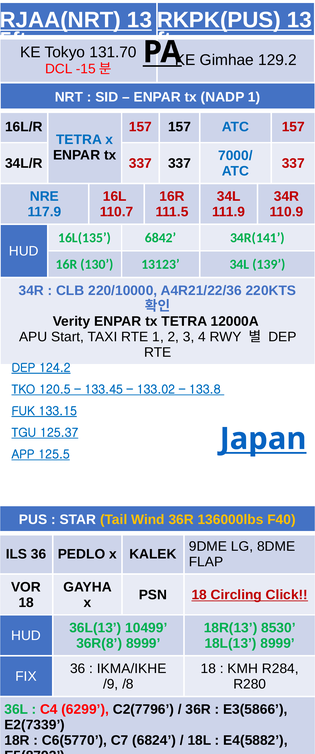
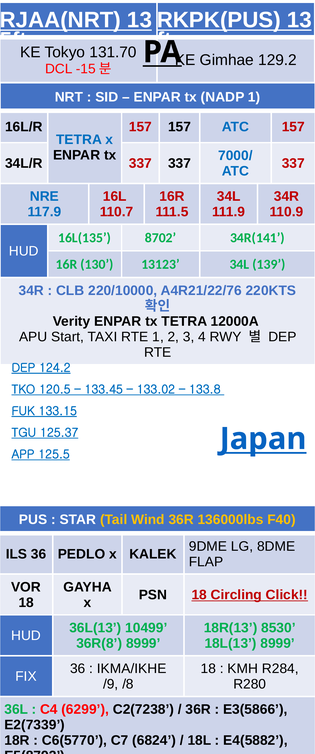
6842: 6842 -> 8702 (161, 238)
A4R21/22/36: A4R21/22/36 -> A4R21/22/76 (201, 290)
C2(7796: C2(7796 -> C2(7238 (143, 709)
